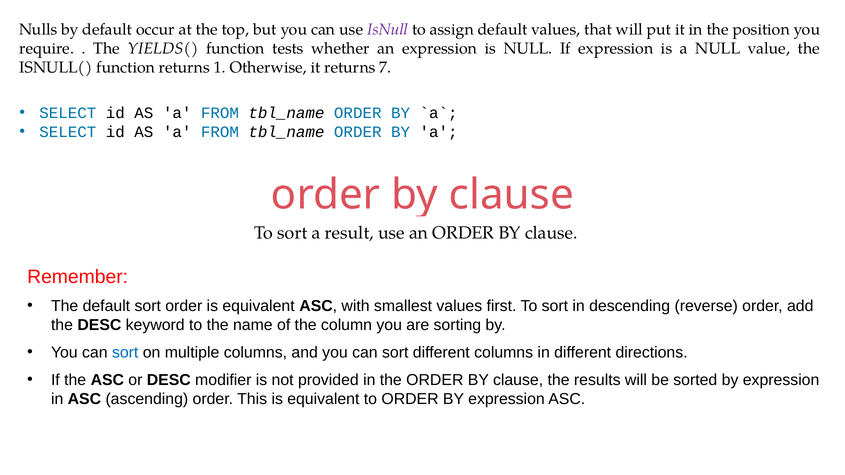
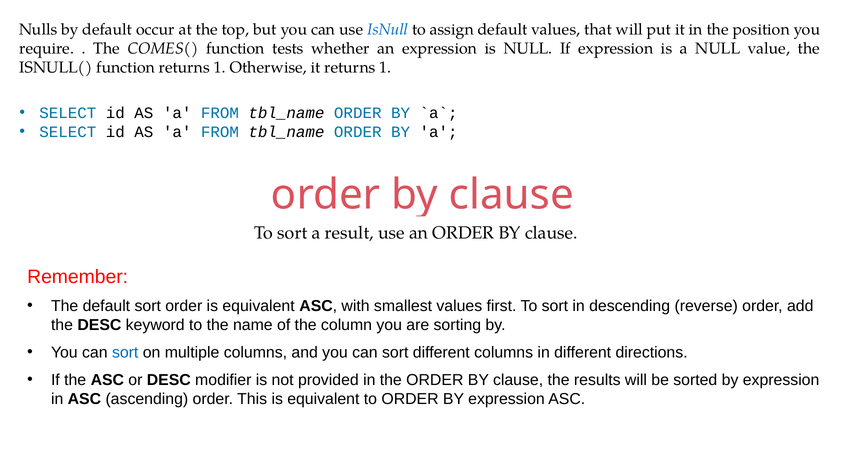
IsNull colour: purple -> blue (388, 30)
YIELDS(: YIELDS( -> COMES( (163, 49)
it returns 7: 7 -> 1 (385, 68)
